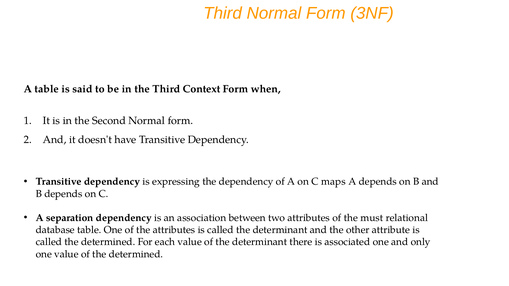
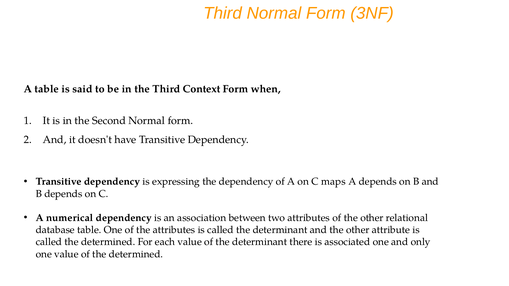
separation: separation -> numerical (70, 218)
of the must: must -> other (372, 218)
